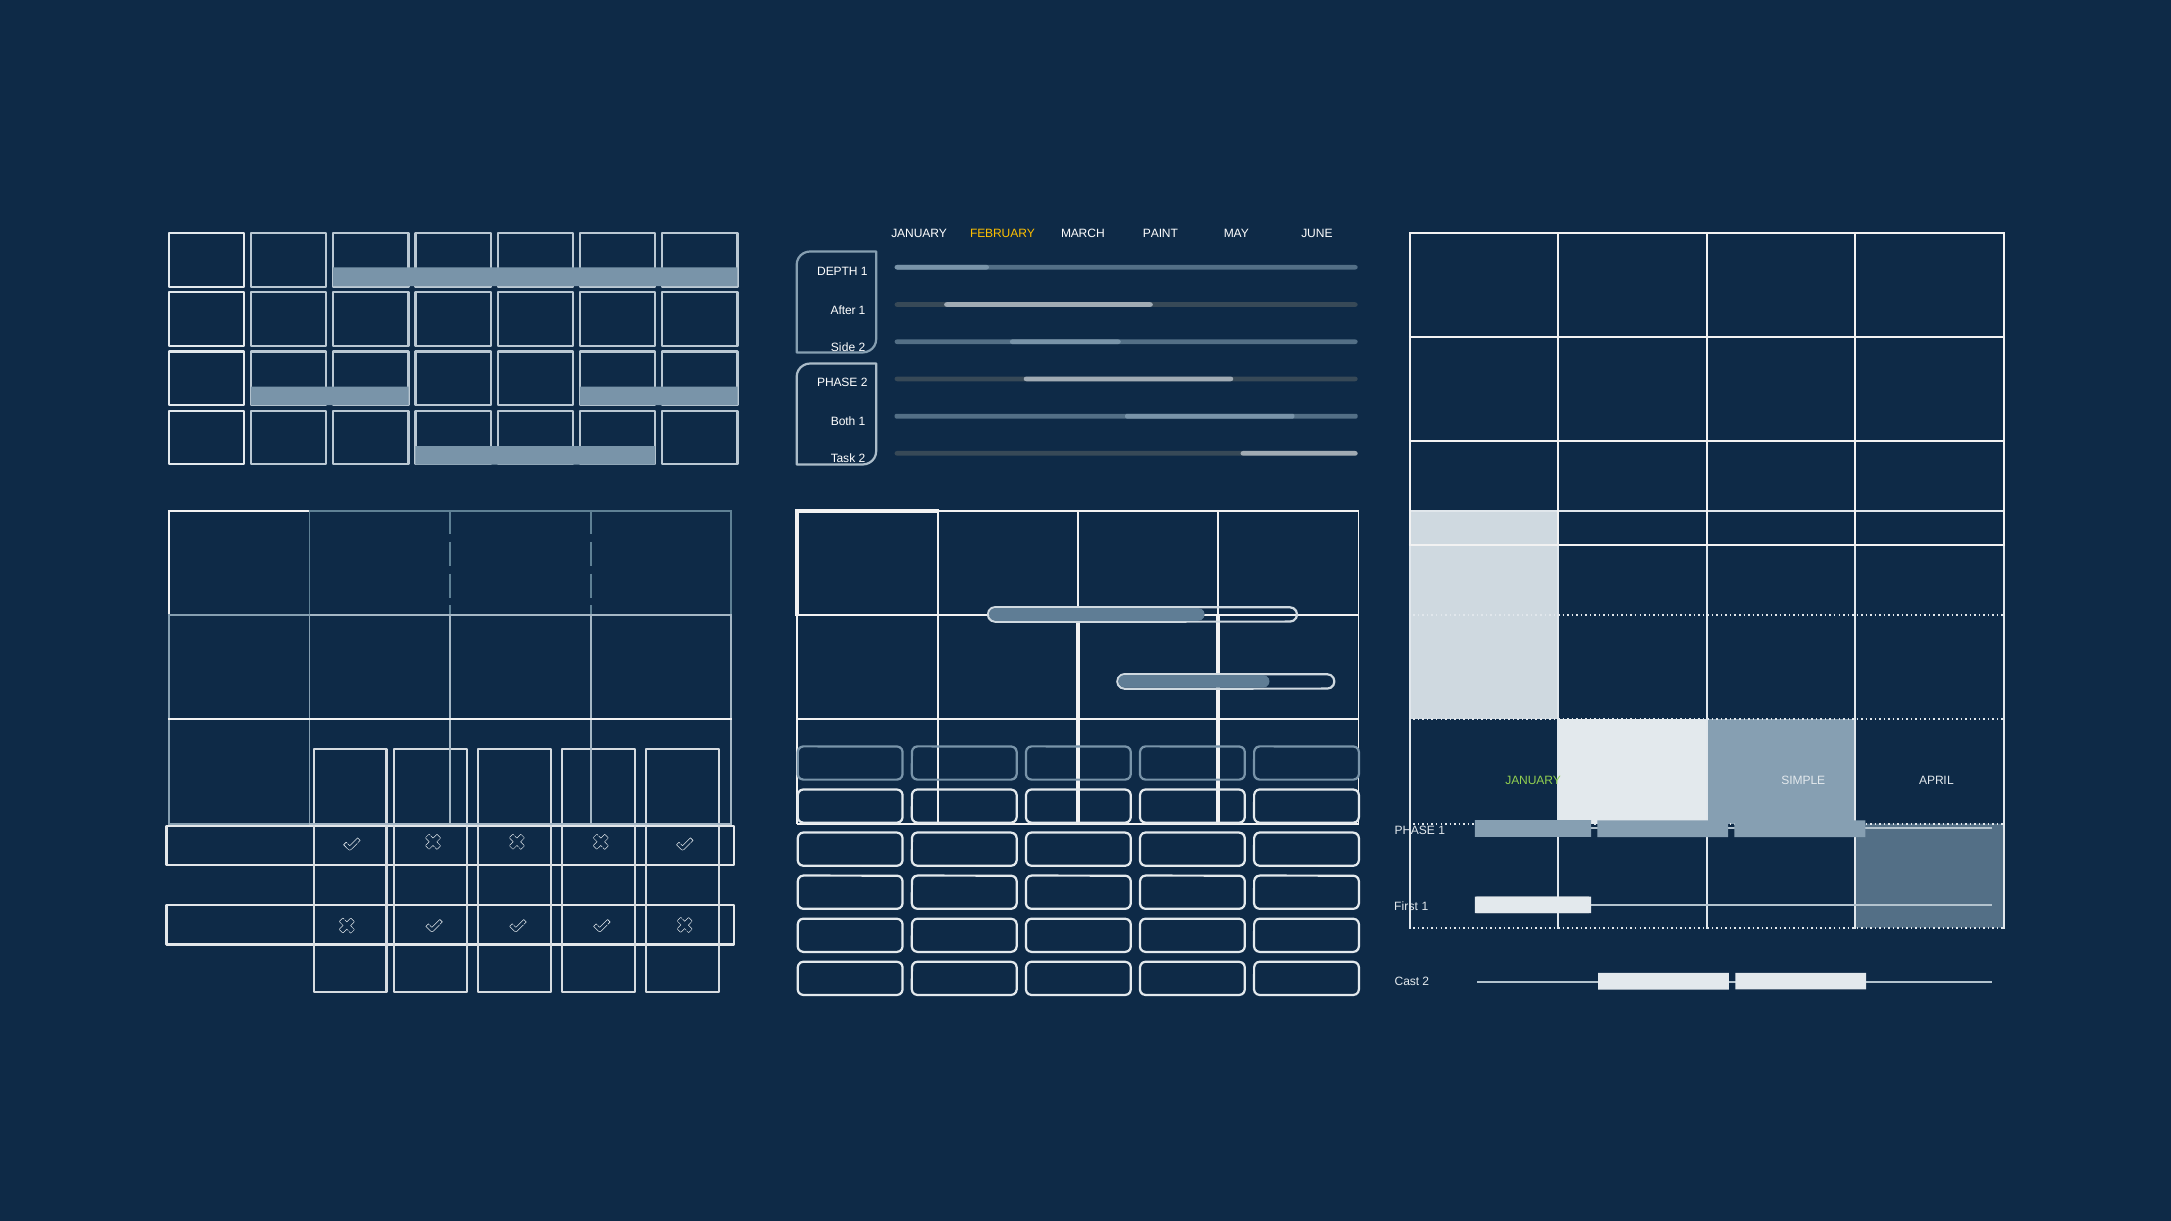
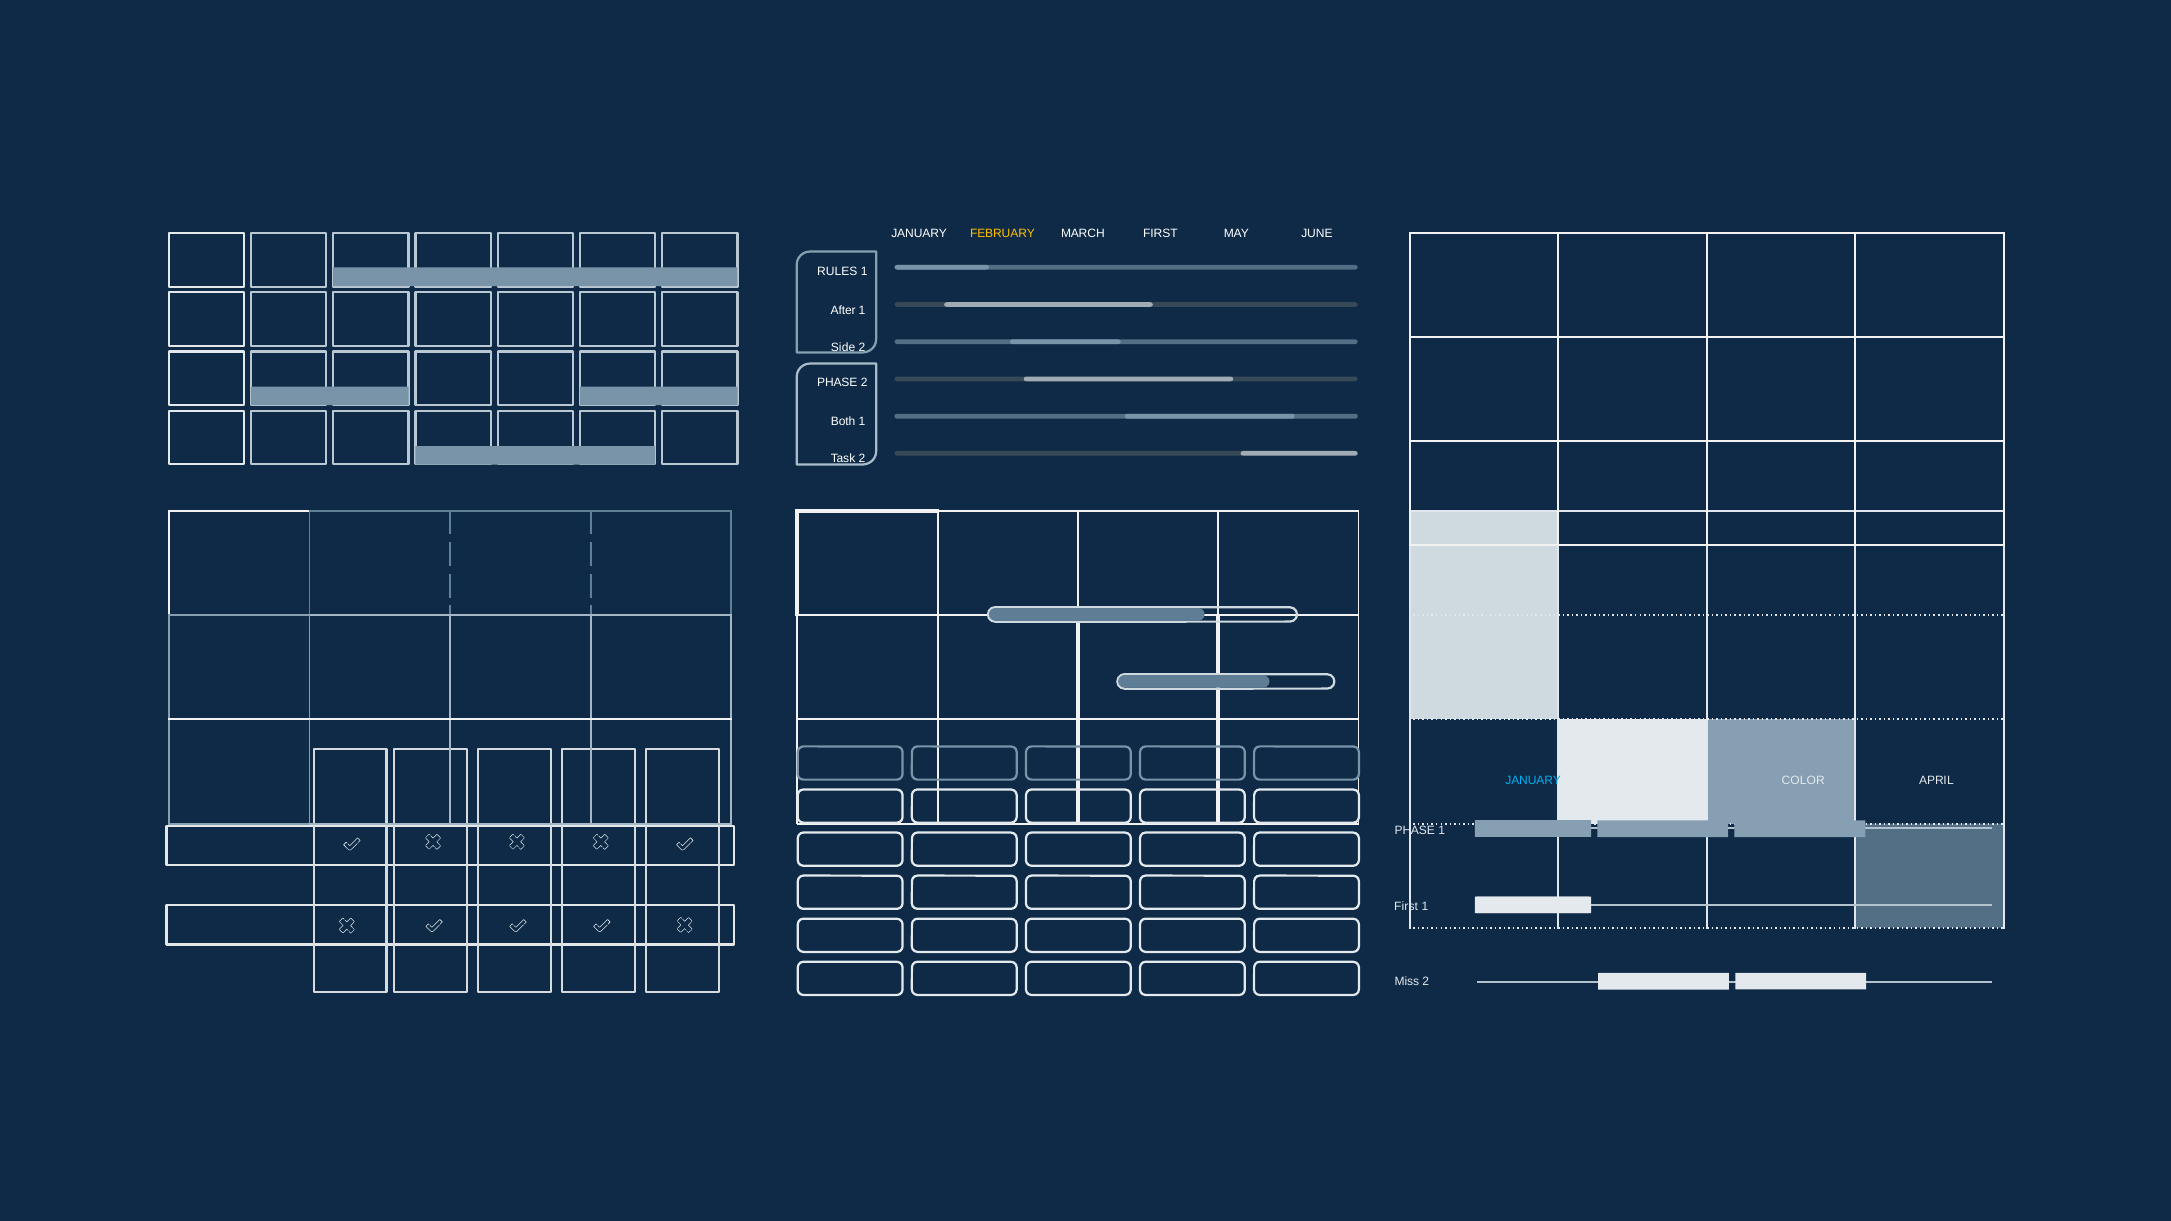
MARCH PAINT: PAINT -> FIRST (1160, 234)
DEPTH: DEPTH -> RULES (837, 272)
JANUARY colour: light green -> light blue (1533, 781)
SIMPLE: SIMPLE -> COLOR (1803, 781)
Cast: Cast -> Miss (1407, 982)
